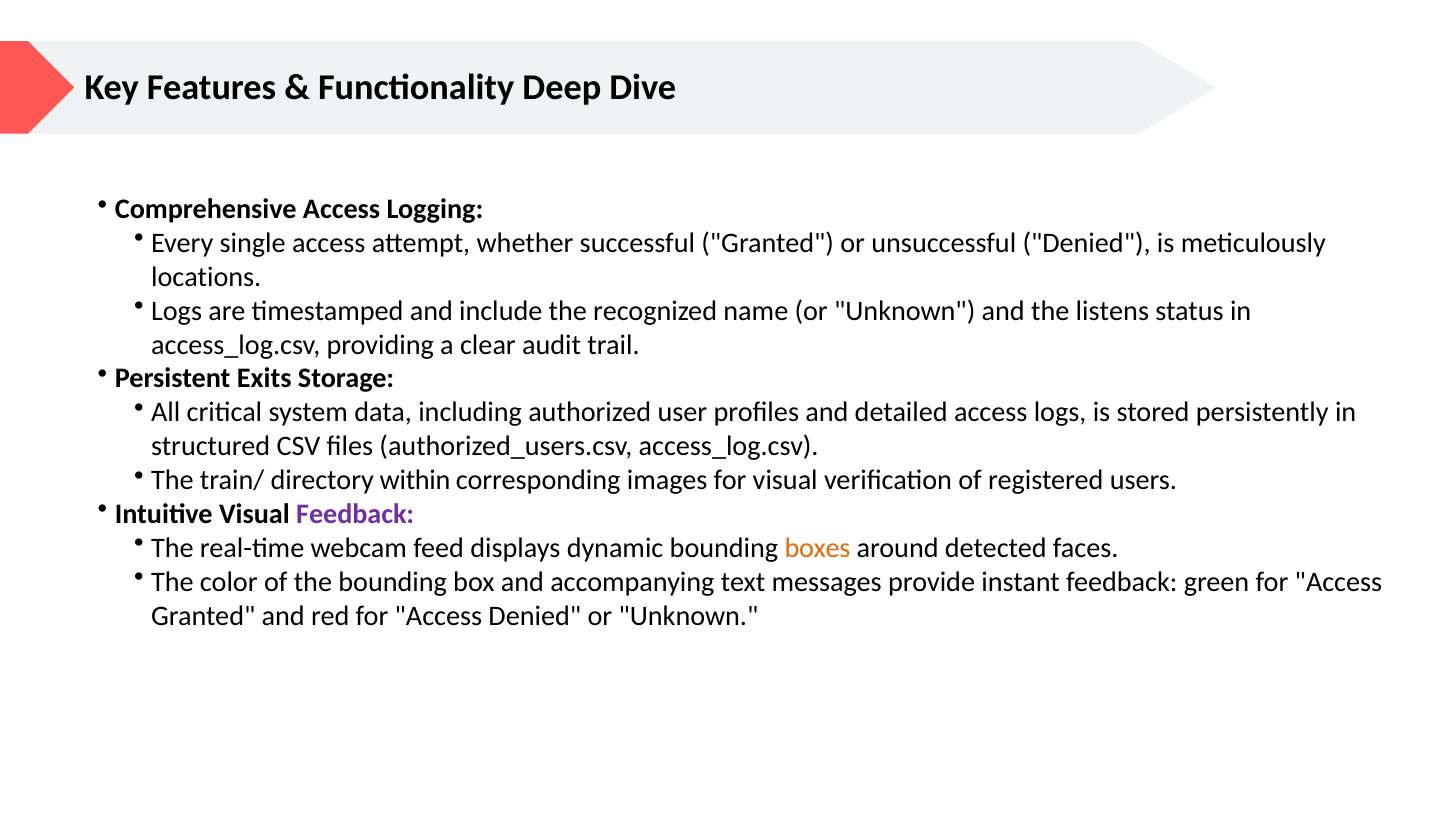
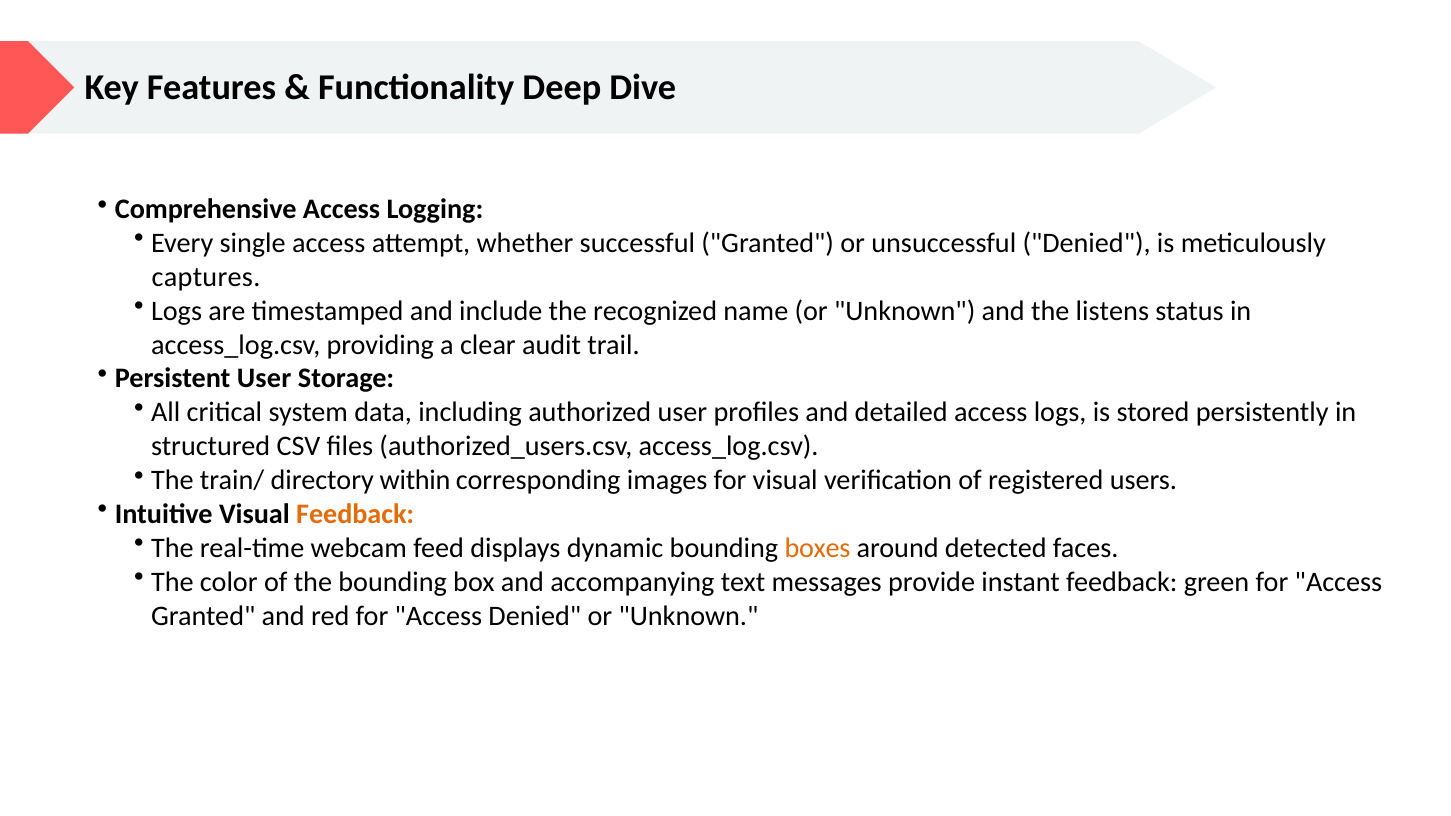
locations: locations -> captures (206, 277)
Persistent Exits: Exits -> User (264, 379)
Feedback colour: purple -> orange (355, 514)
